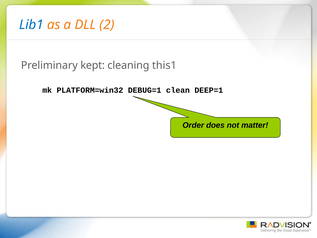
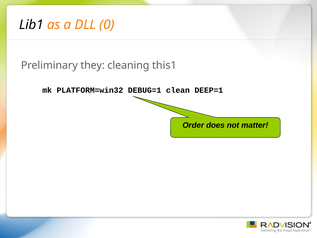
Lib1 colour: blue -> black (31, 25)
2: 2 -> 0 (107, 25)
kept: kept -> they (93, 65)
